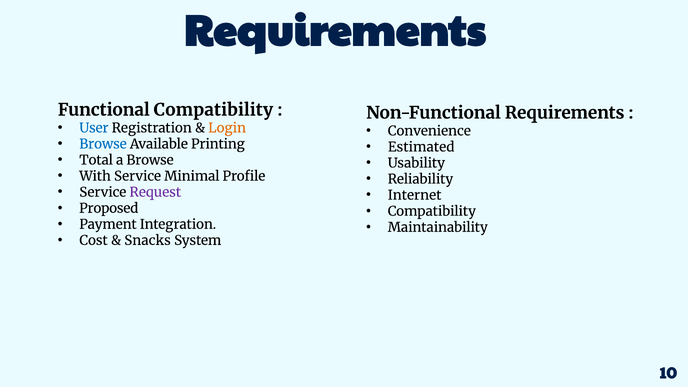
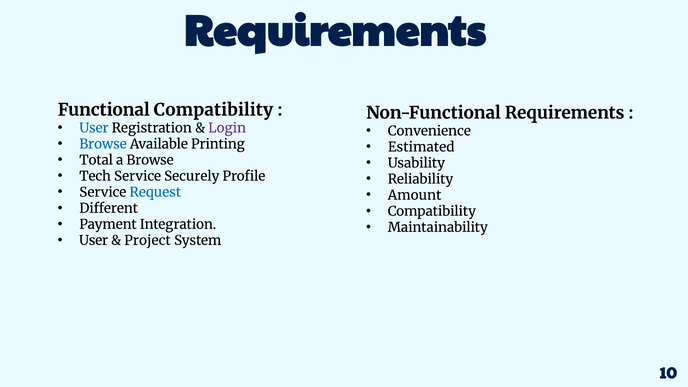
Login colour: orange -> purple (227, 128)
With: With -> Tech (95, 176)
Minimal: Minimal -> Securely (192, 176)
Request colour: purple -> blue (155, 192)
Internet: Internet -> Amount (415, 195)
Proposed: Proposed -> Different (109, 208)
Cost: Cost -> User (94, 240)
Snacks: Snacks -> Project (148, 240)
